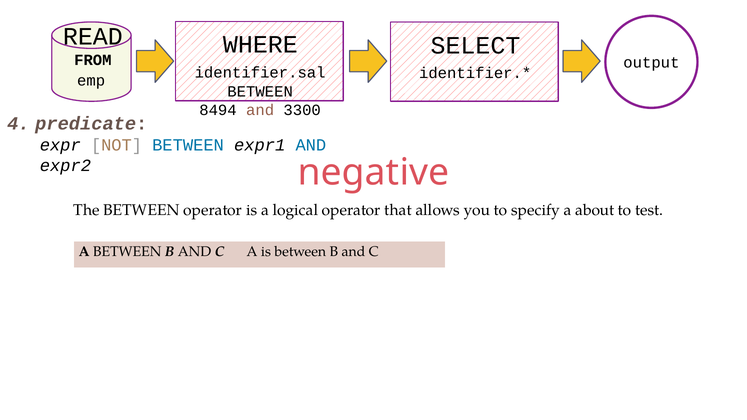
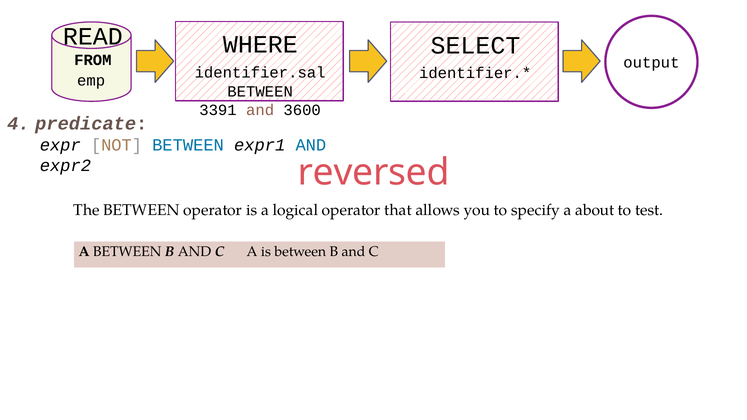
8494: 8494 -> 3391 (218, 110)
3300: 3300 -> 3600 (302, 110)
negative: negative -> reversed (374, 172)
